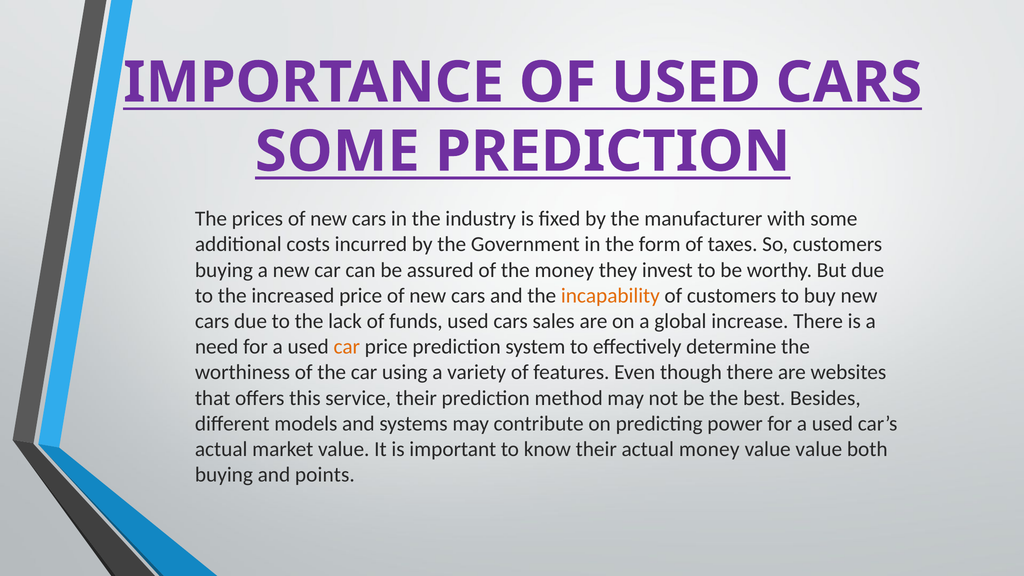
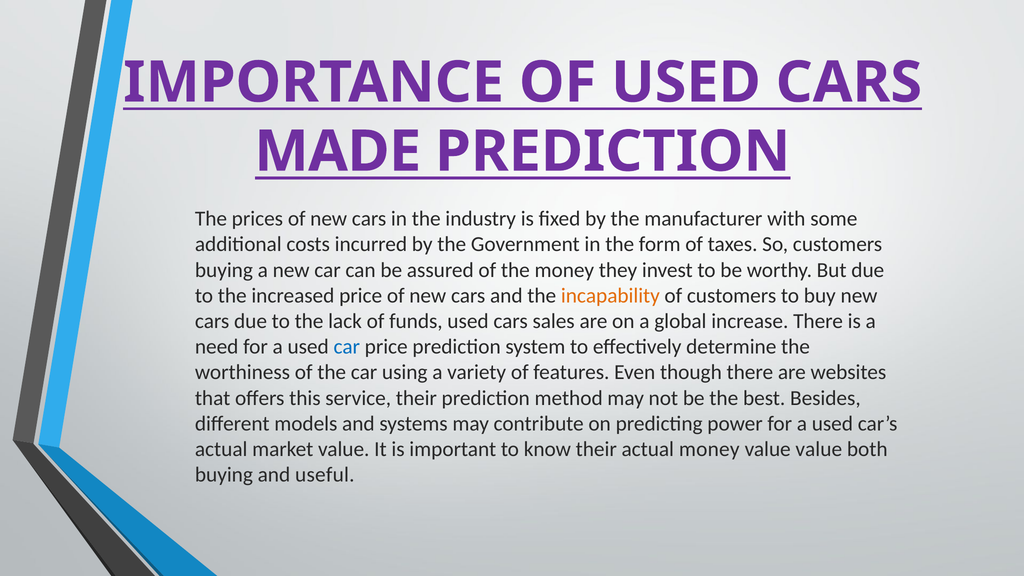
SOME: SOME -> MADE (338, 152)
car colour: orange -> blue (347, 347)
points: points -> useful (325, 475)
